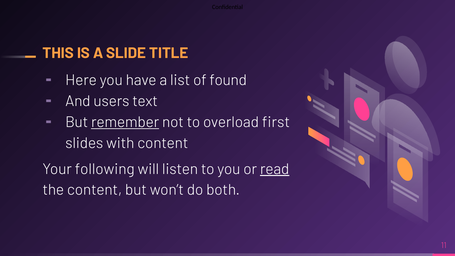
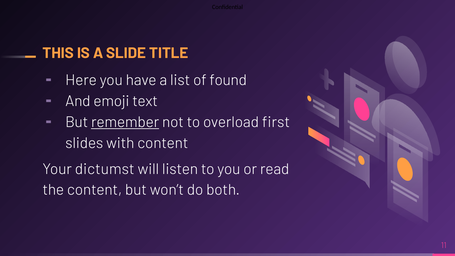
users: users -> emoji (111, 101)
following: following -> dictumst (105, 169)
read underline: present -> none (275, 169)
